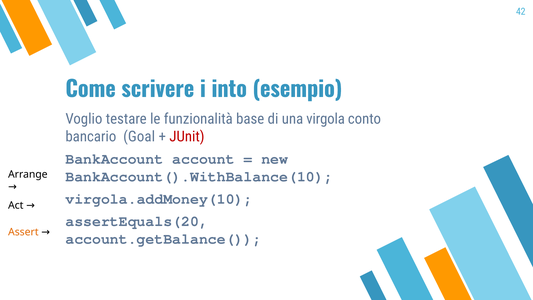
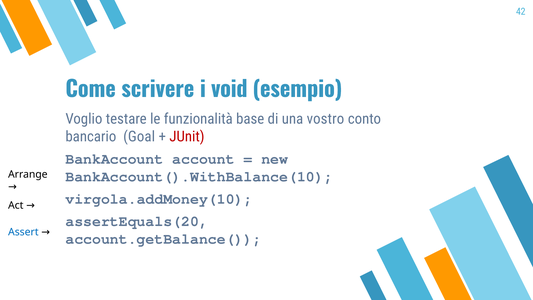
into: into -> void (229, 90)
virgola: virgola -> vostro (325, 119)
Assert colour: orange -> blue (23, 232)
